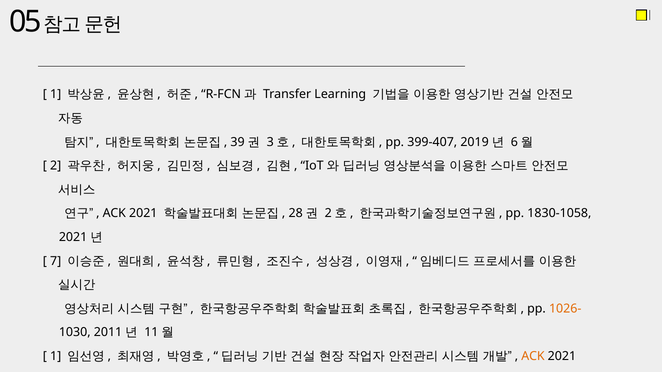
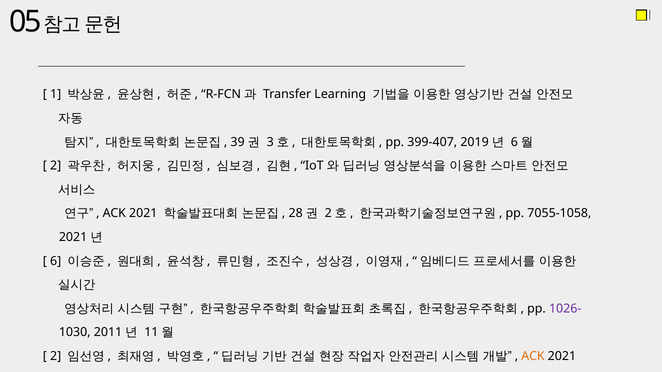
1830-1058: 1830-1058 -> 7055-1058 (559, 214)
7: 7 -> 6 (56, 261)
1026- colour: orange -> purple (565, 309)
1: 1 -> 2 (56, 357)
